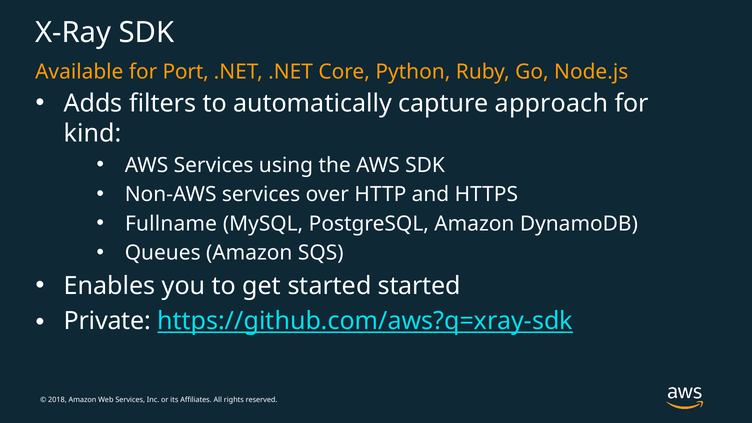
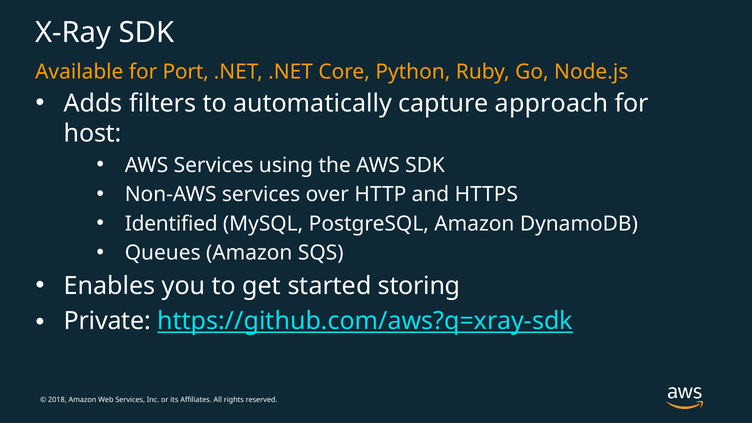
kind: kind -> host (93, 134)
Fullname: Fullname -> Identified (171, 224)
started started: started -> storing (419, 286)
